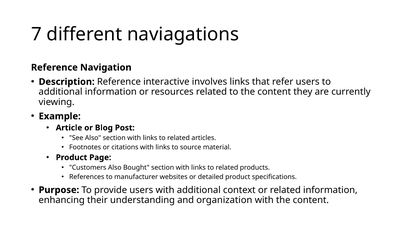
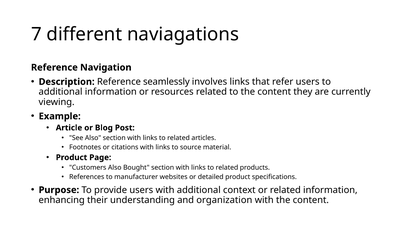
interactive: interactive -> seamlessly (166, 82)
